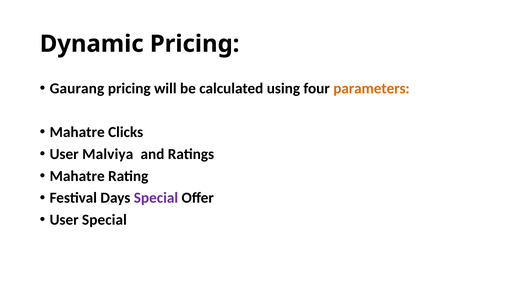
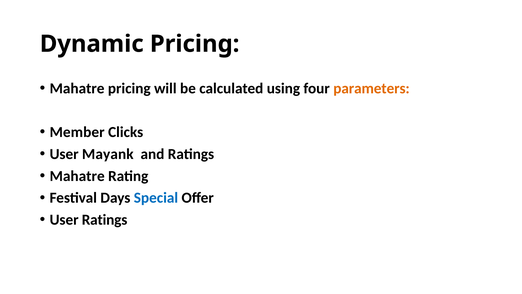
Gaurang: Gaurang -> Mahatre (77, 88)
Mahatre: Mahatre -> Member (77, 132)
Malviya: Malviya -> Mayank (108, 154)
Special colour: purple -> blue (156, 198)
User Special: Special -> Ratings (105, 220)
